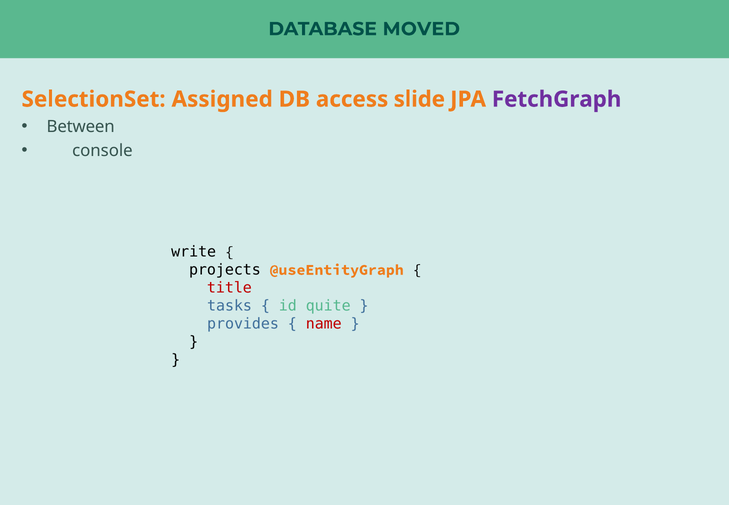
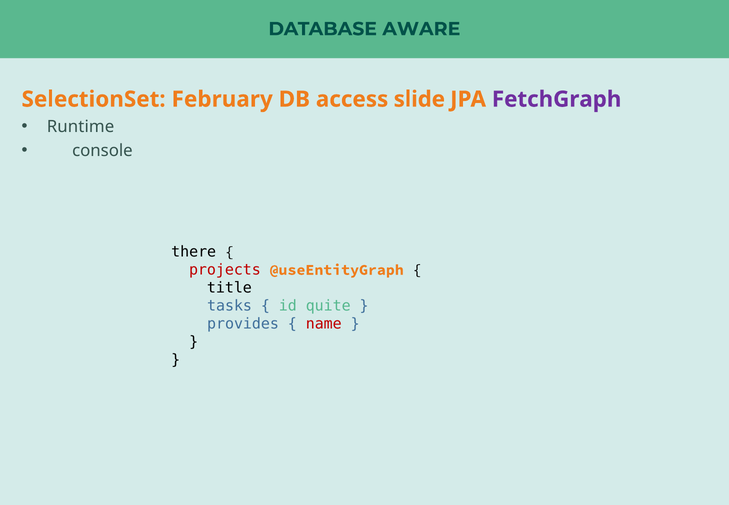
MOVED: MOVED -> AWARE (421, 29)
Assigned: Assigned -> February (222, 99)
Between: Between -> Runtime (81, 126)
write: write -> there (194, 252)
projects colour: black -> red (225, 270)
title colour: red -> black (229, 288)
